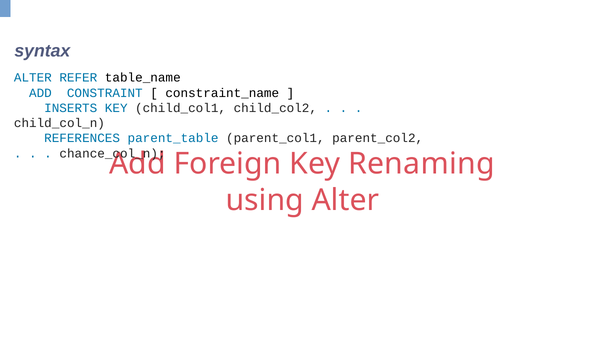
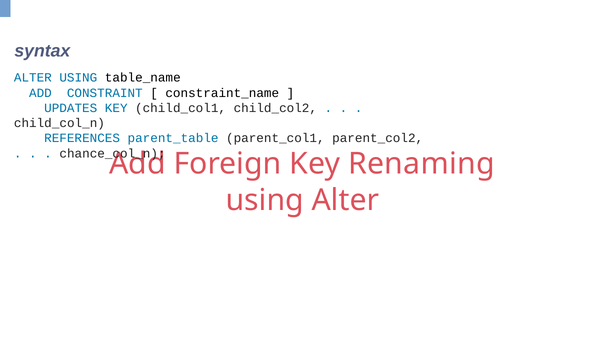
ALTER REFER: REFER -> USING (78, 78)
INSERTS: INSERTS -> UPDATES (71, 108)
